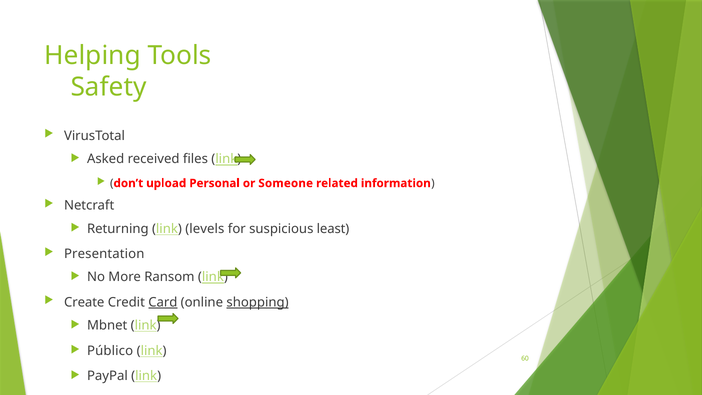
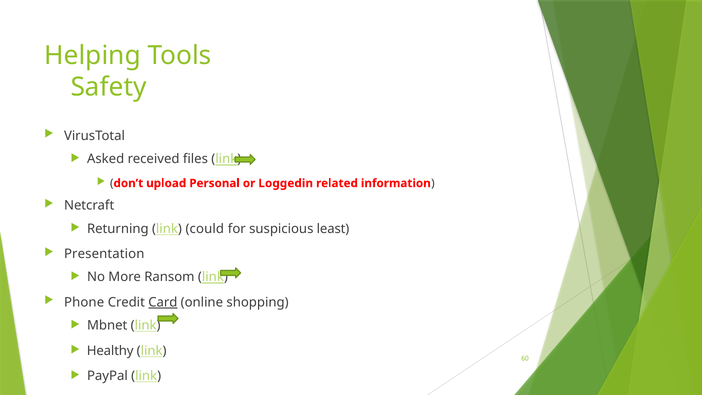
Someone: Someone -> Loggedin (286, 183)
levels: levels -> could (205, 229)
Create: Create -> Phone (84, 302)
shopping underline: present -> none (258, 302)
Público: Público -> Healthy (110, 351)
